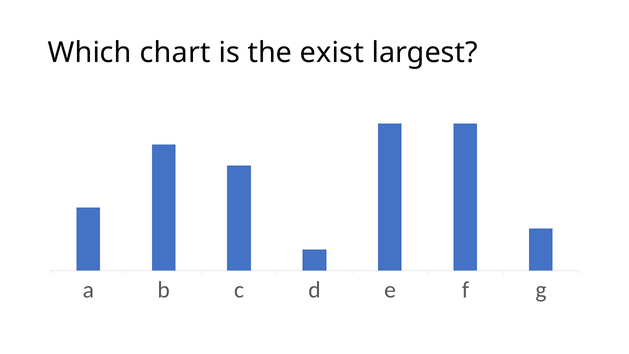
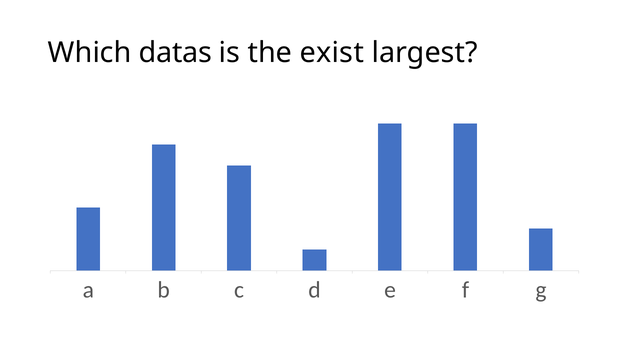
chart: chart -> datas (175, 53)
